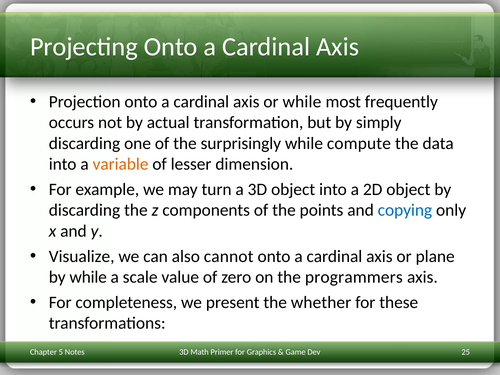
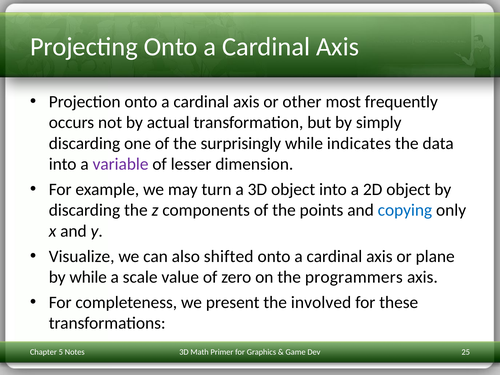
or while: while -> other (302, 102)
compute: compute -> indicates (359, 143)
variable colour: orange -> purple (121, 164)
cannot: cannot -> shifted (229, 256)
whether: whether -> involved (321, 302)
